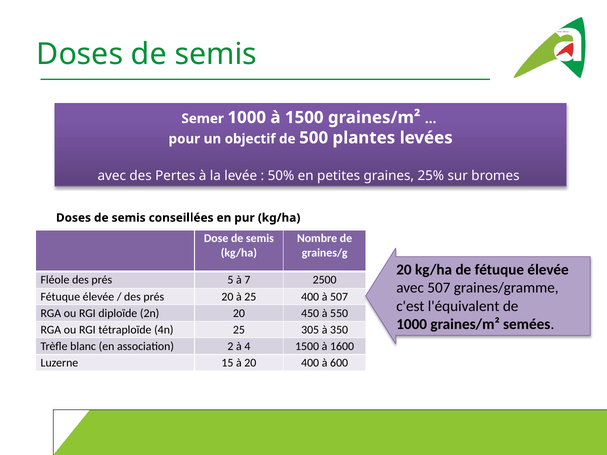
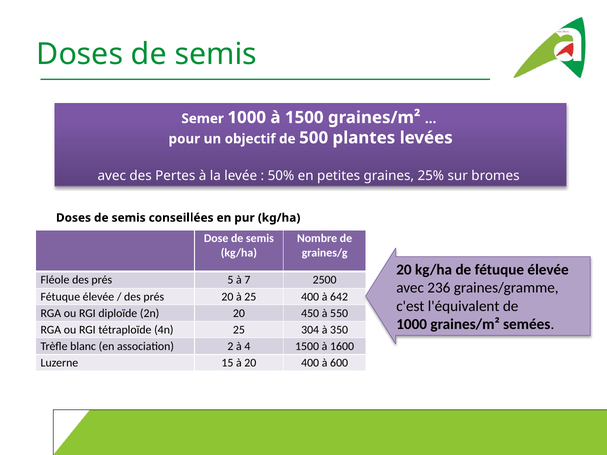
avec 507: 507 -> 236 (439, 288)
à 507: 507 -> 642 (339, 297)
305: 305 -> 304 (310, 330)
